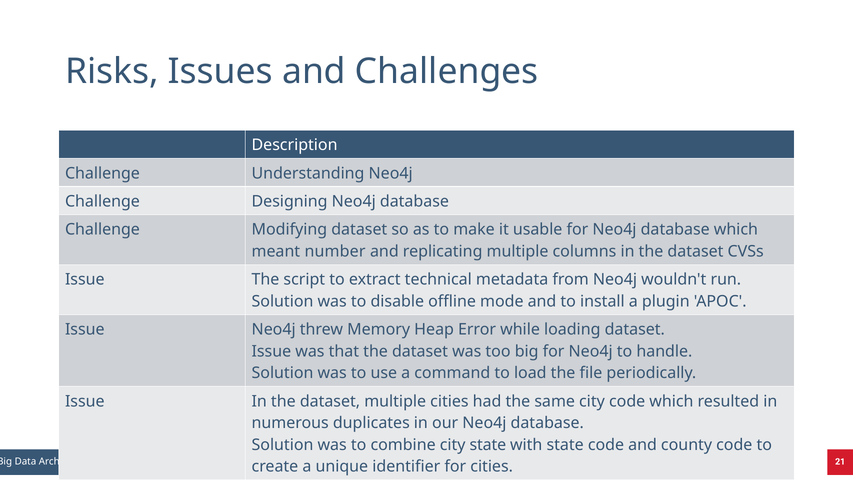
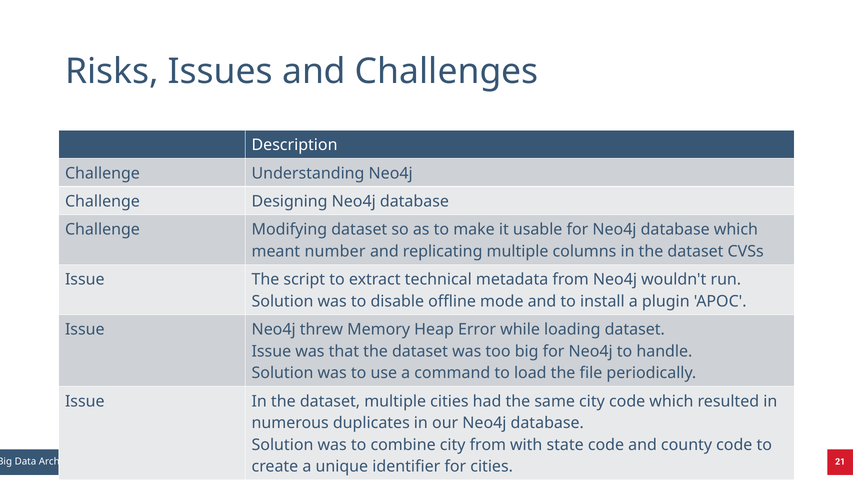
city state: state -> from (488, 445)
